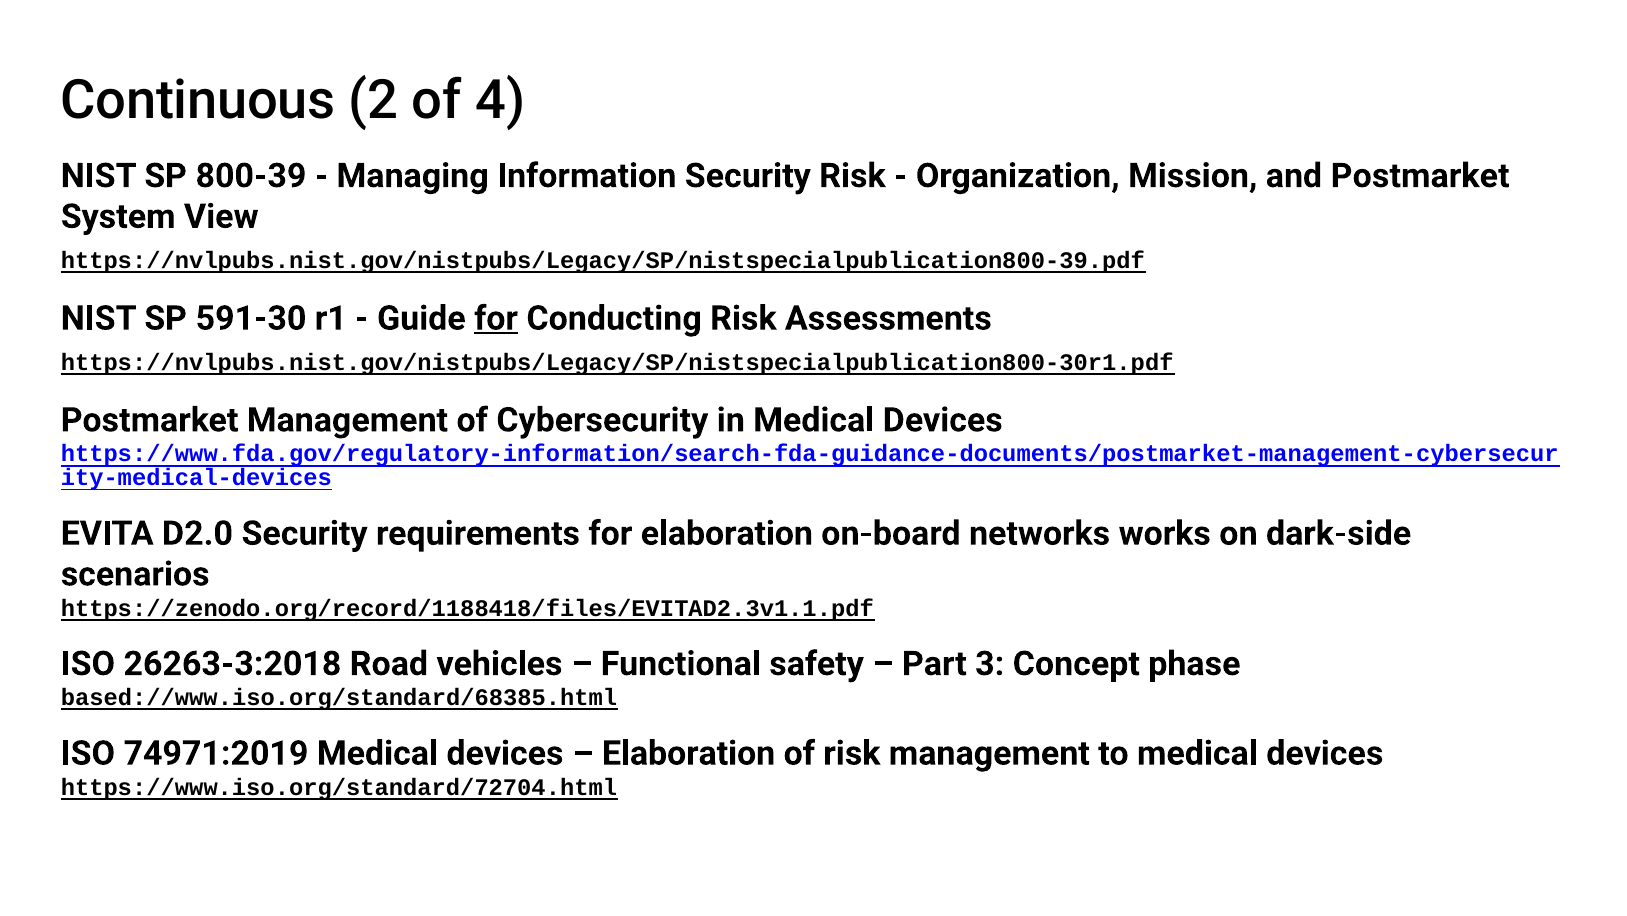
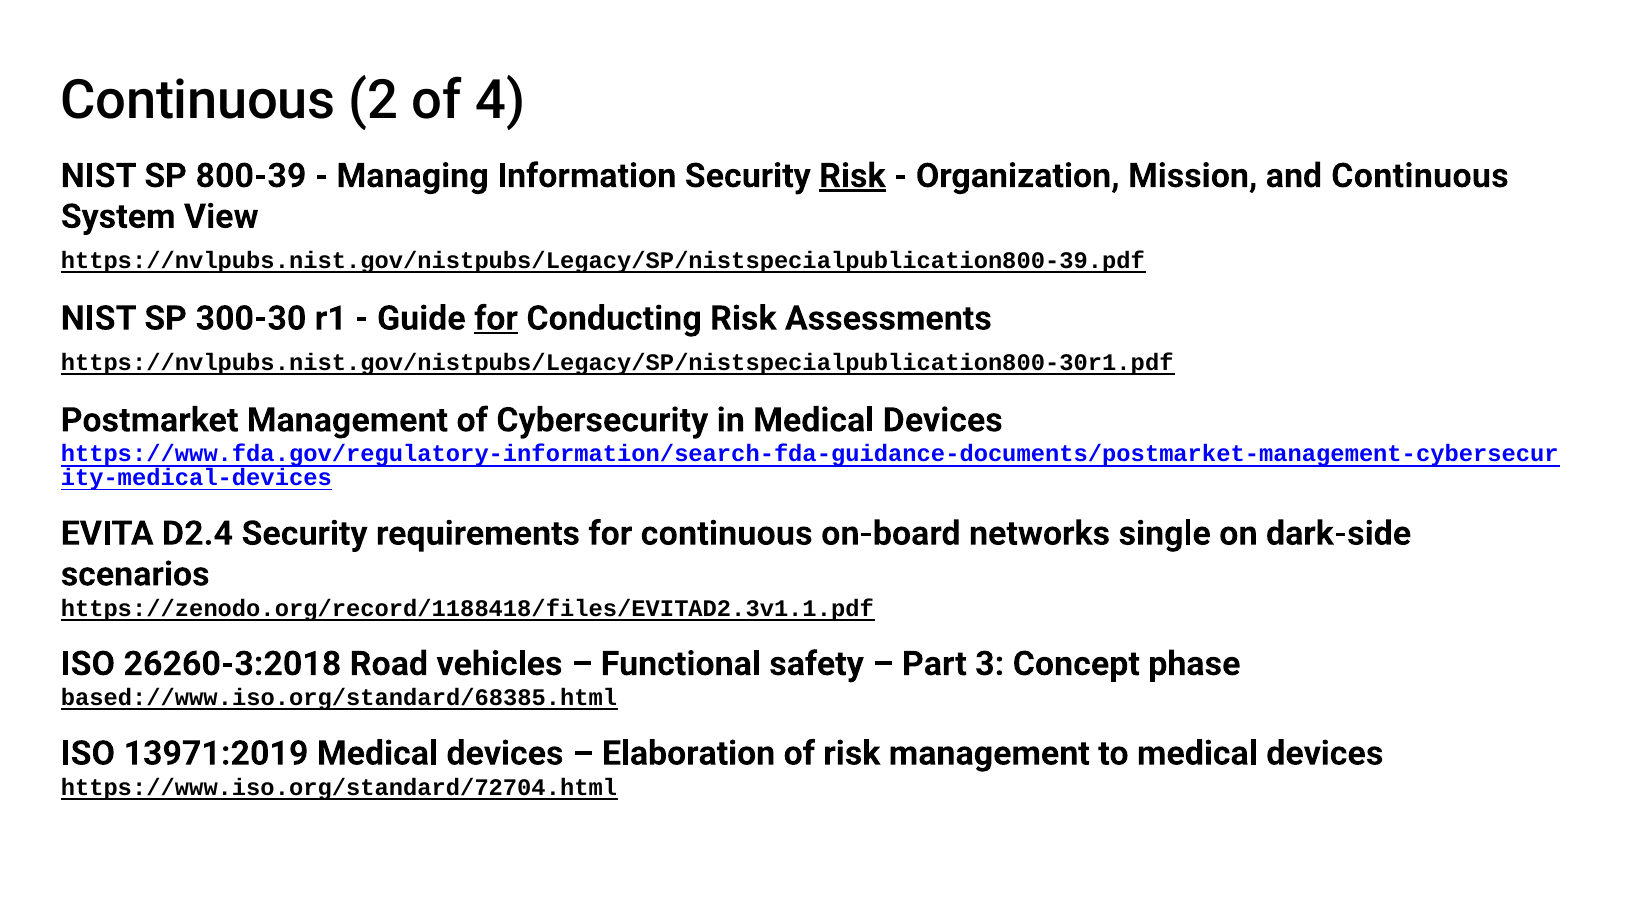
Risk underline: none -> present (852, 176)
and Postmarket: Postmarket -> Continuous (1420, 176)
591-30: 591-30 -> 300-30 (251, 318)
D2.0: D2.0 -> D2.4 (198, 533)
for elaboration: elaboration -> continuous (727, 533)
works: works -> single (1165, 533)
26263-3:2018: 26263-3:2018 -> 26260-3:2018 (232, 663)
74971:2019: 74971:2019 -> 13971:2019 (216, 753)
